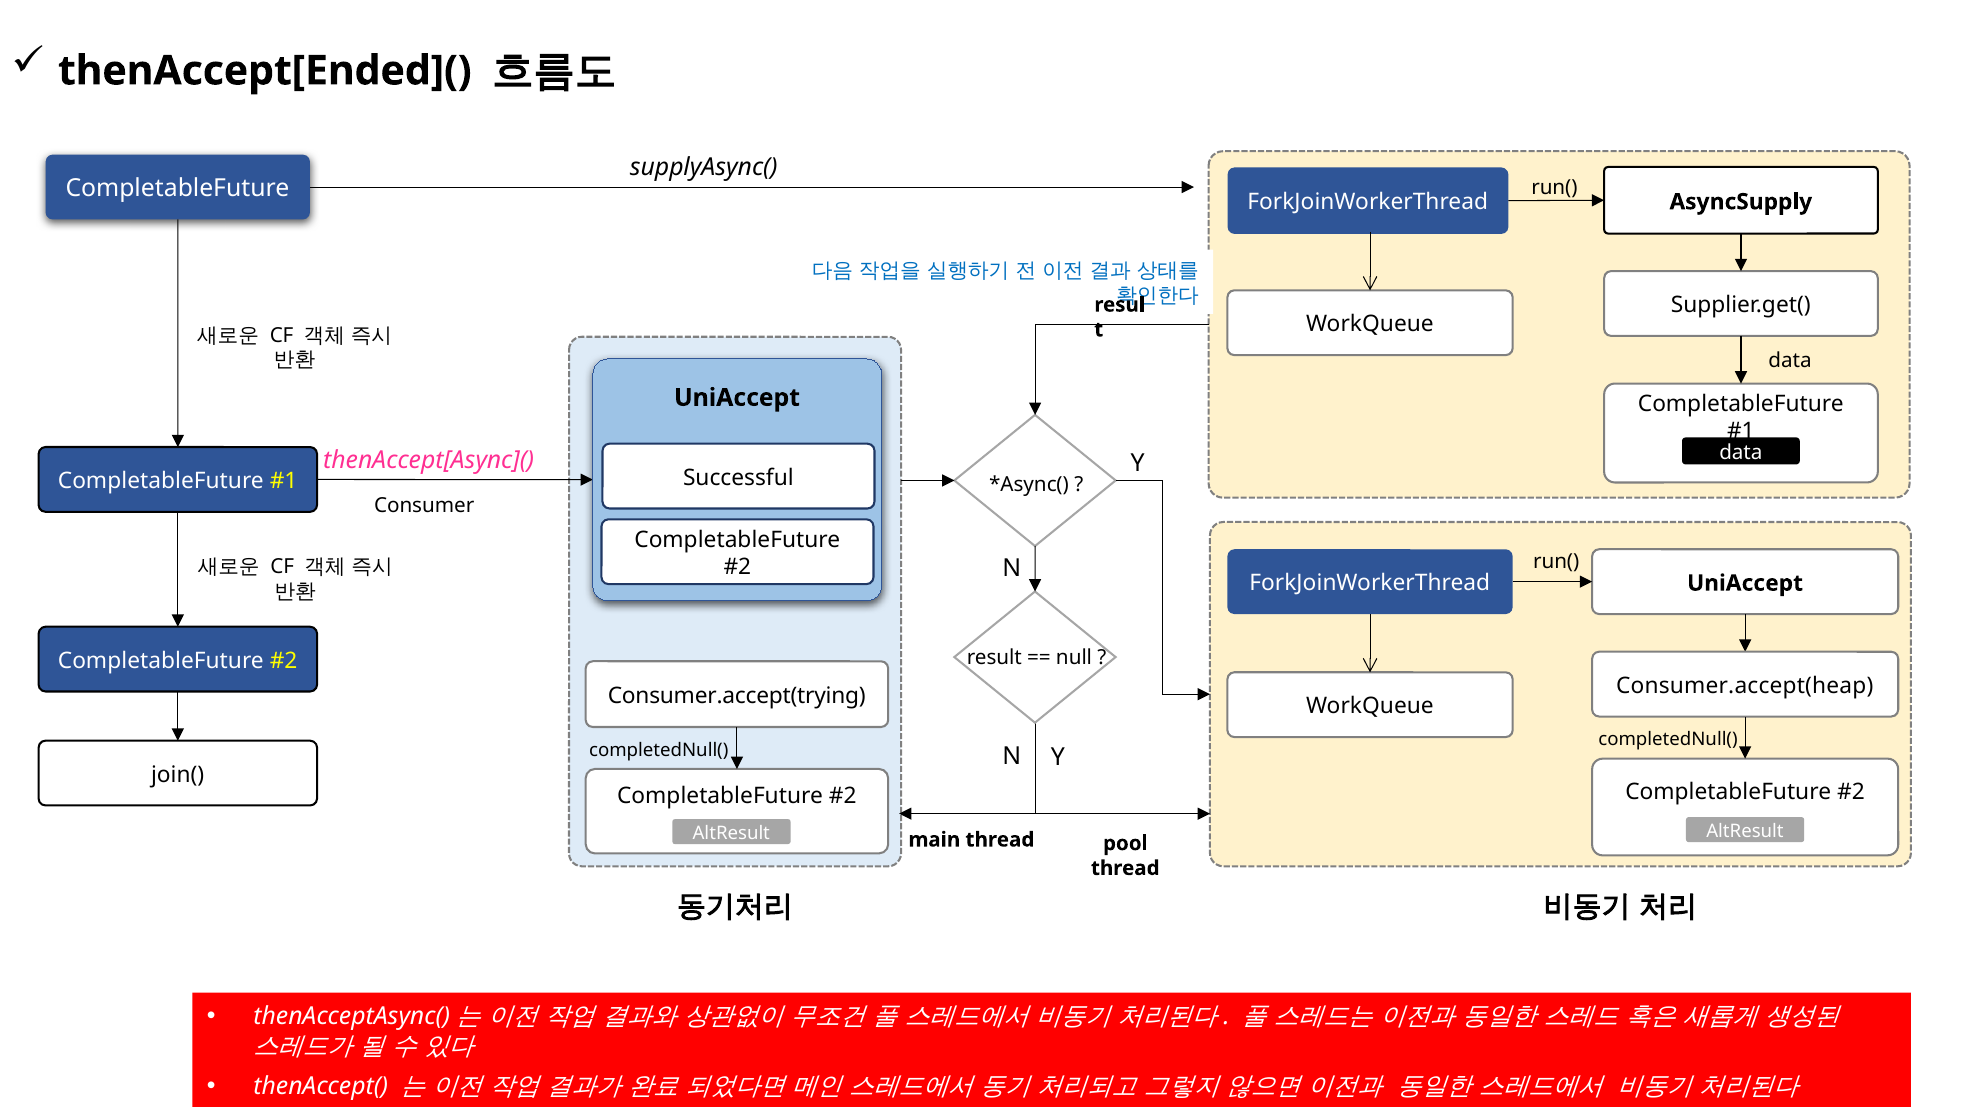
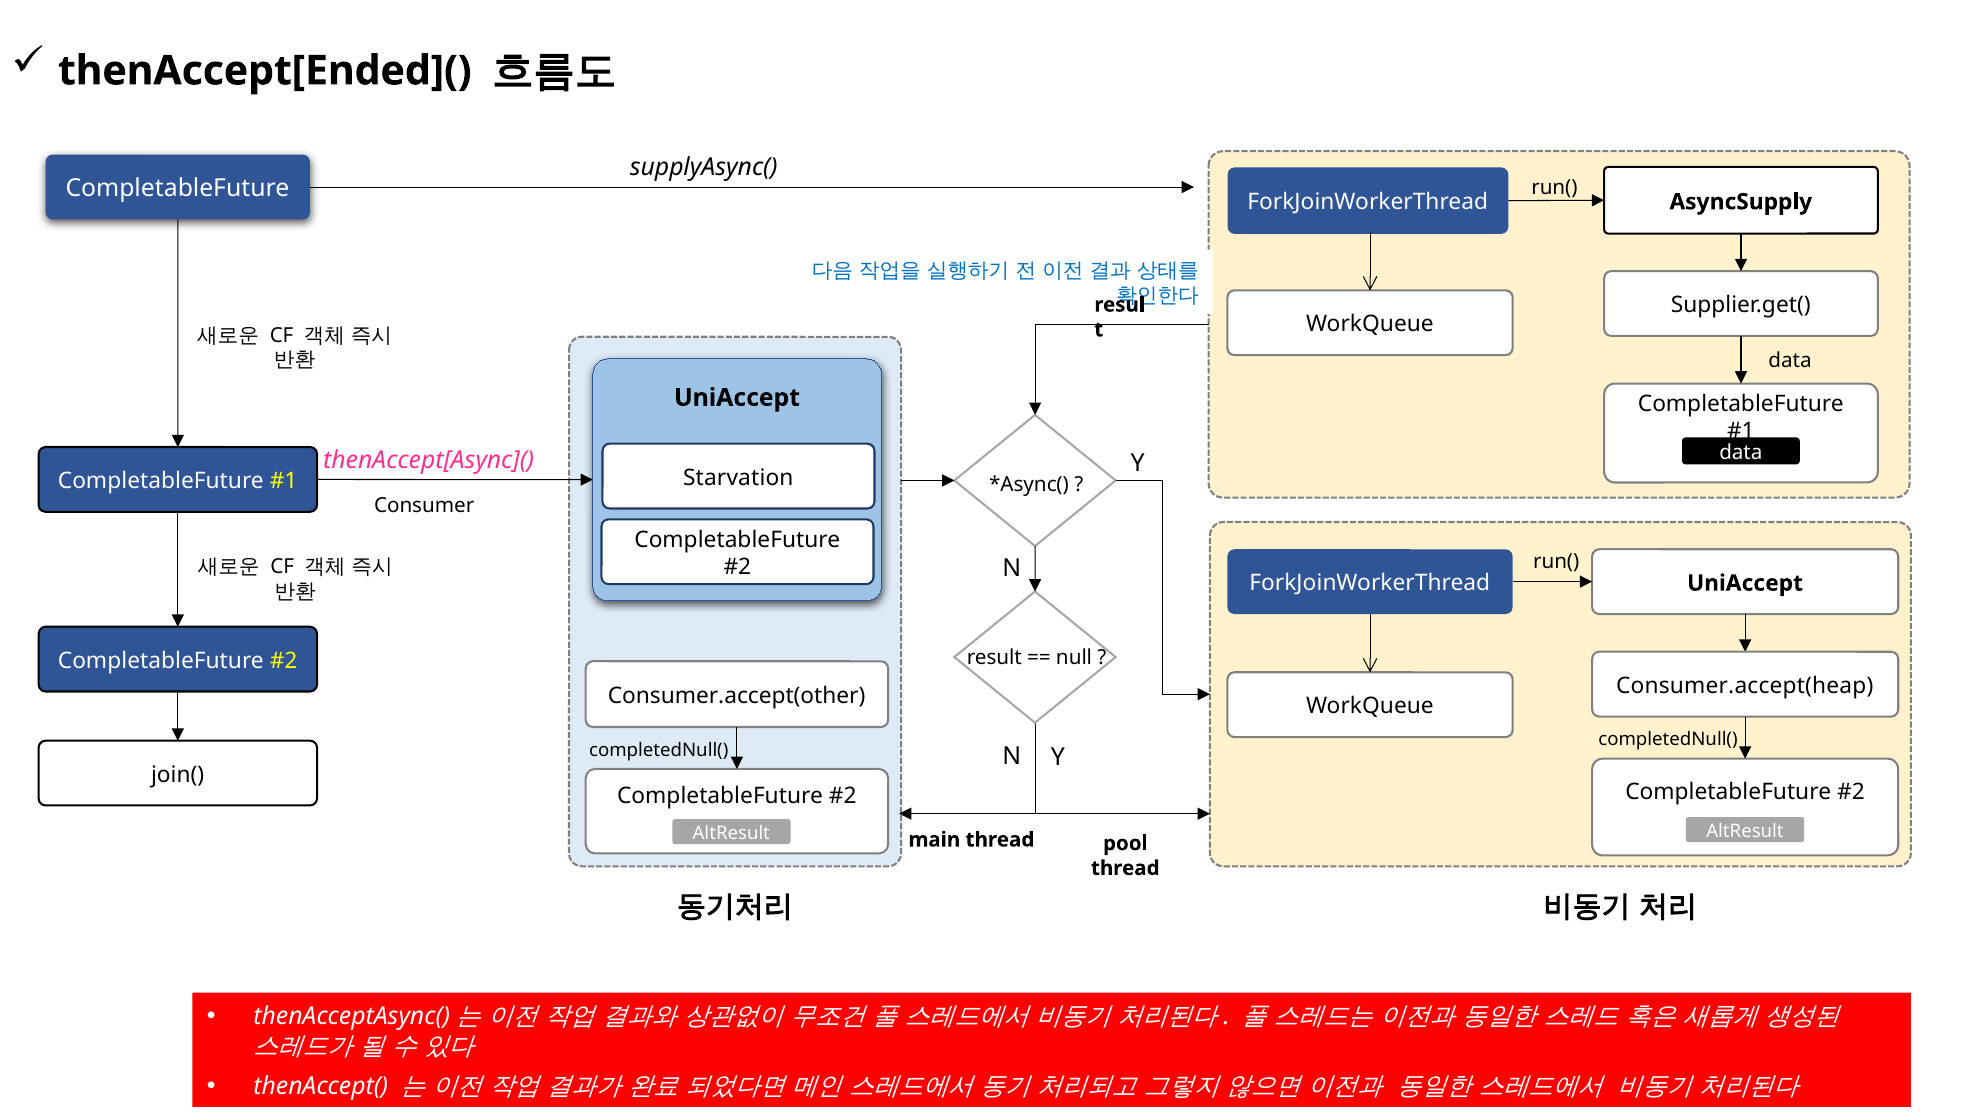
Successful: Successful -> Starvation (738, 478)
Consumer.accept(trying: Consumer.accept(trying -> Consumer.accept(other (737, 696)
